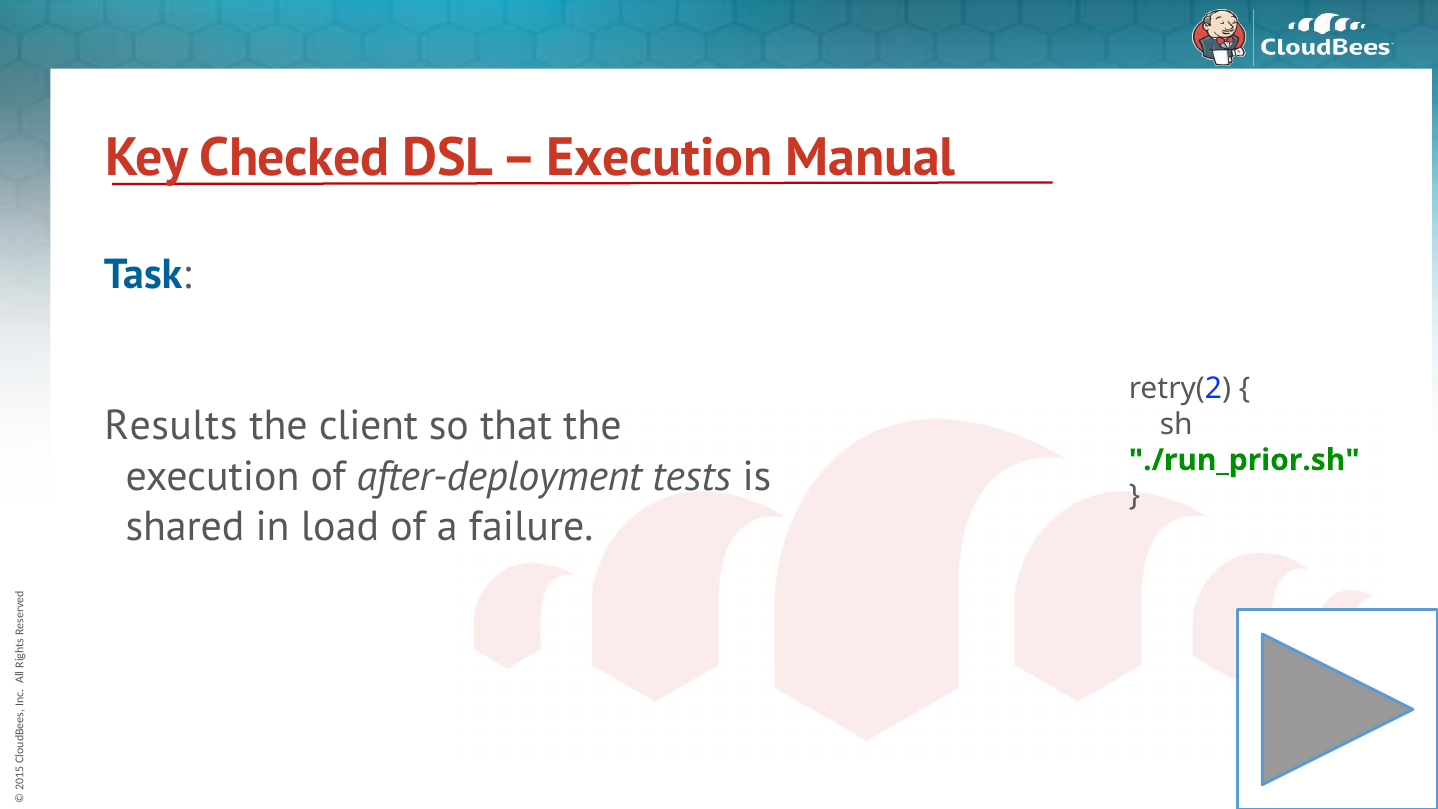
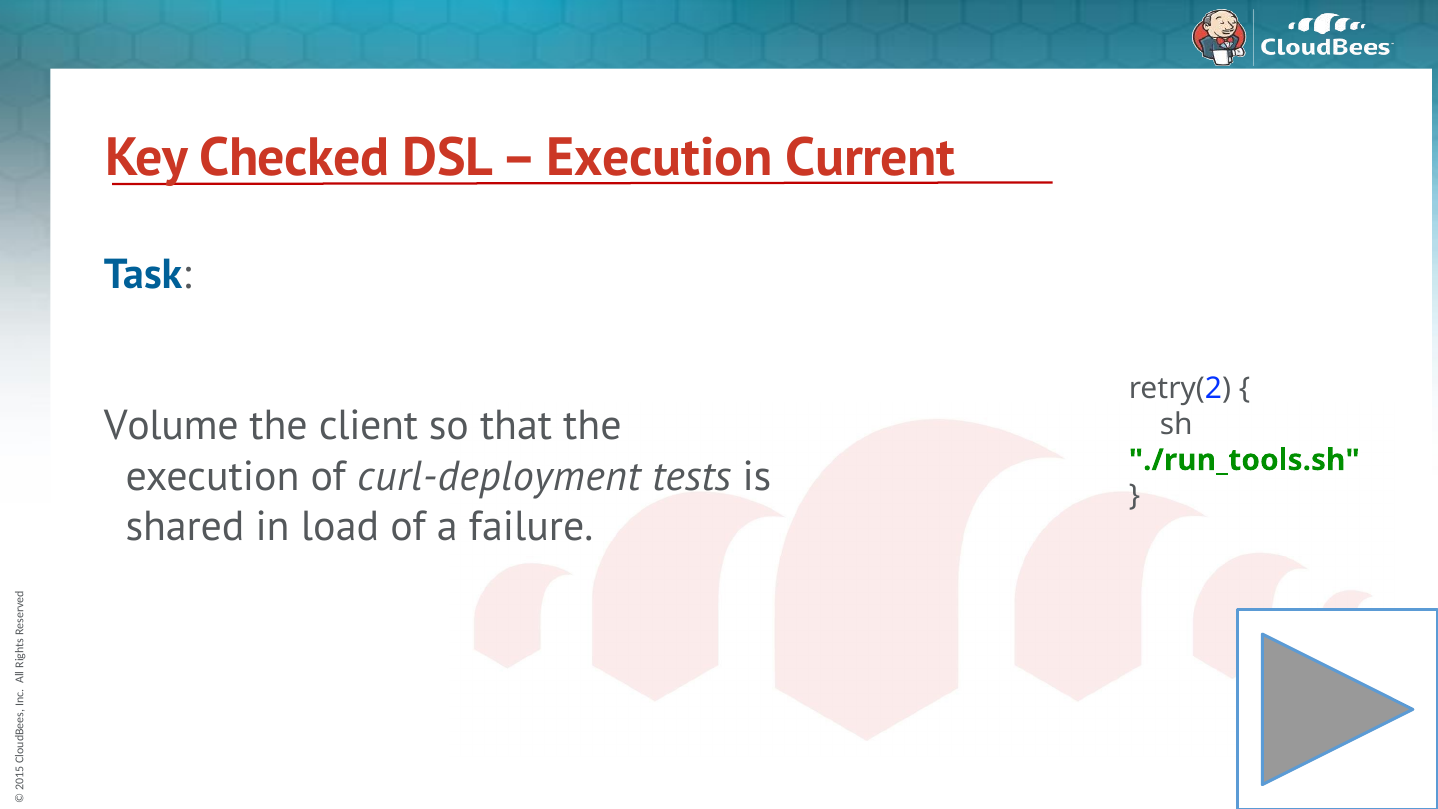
Manual: Manual -> Current (871, 158)
Results: Results -> Volume (171, 426)
./run_prior.sh: ./run_prior.sh -> ./run_tools.sh (1244, 460)
after-deployment: after-deployment -> curl-deployment (499, 476)
